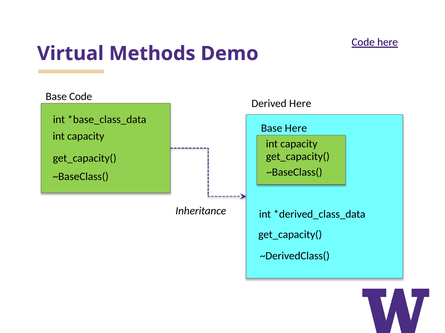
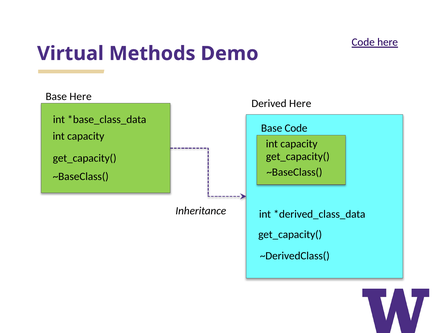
Base Code: Code -> Here (81, 97)
Base Here: Here -> Code (296, 128)
